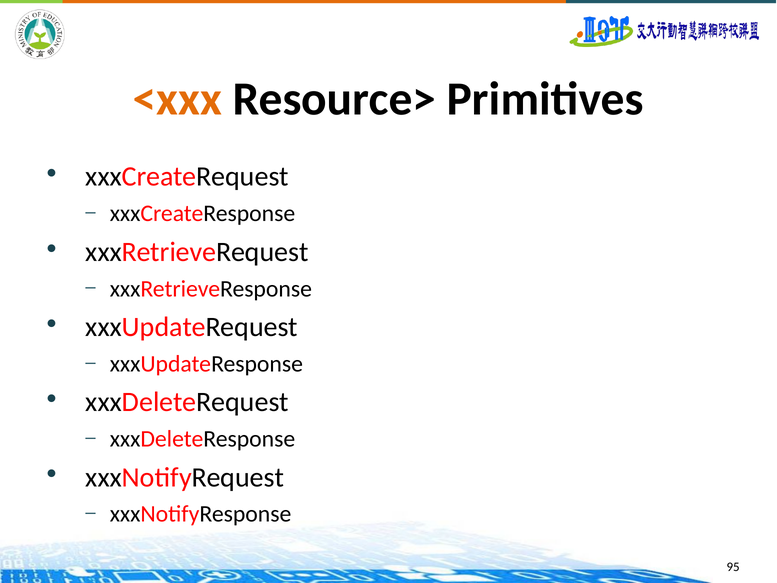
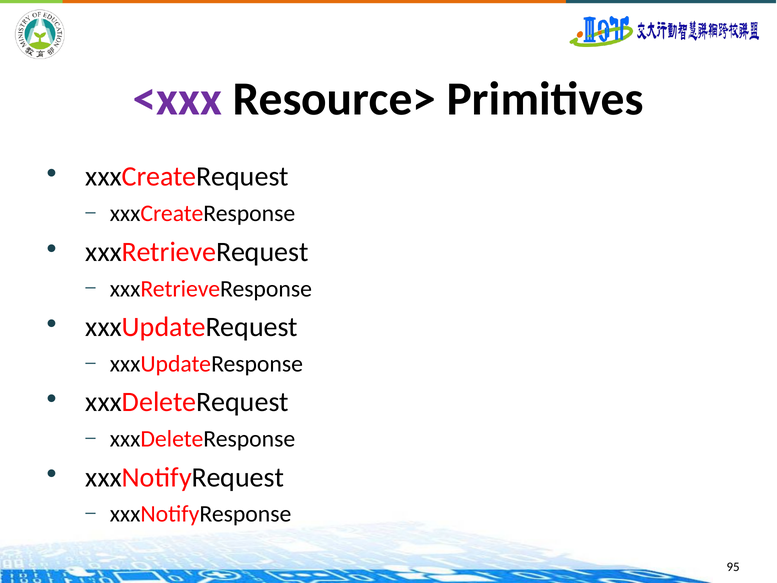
<xxx colour: orange -> purple (177, 99)
